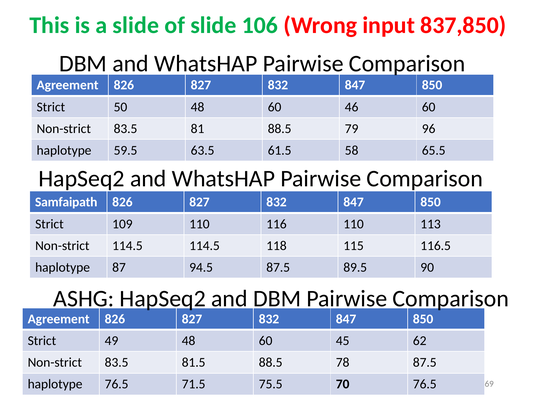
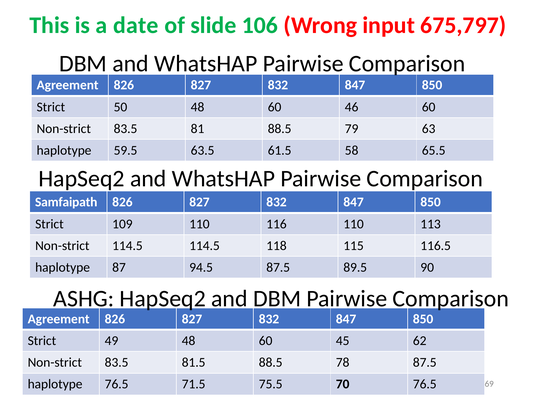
a slide: slide -> date (136, 25)
837,850: 837,850 -> 675,797 (463, 25)
96: 96 -> 63 (429, 129)
